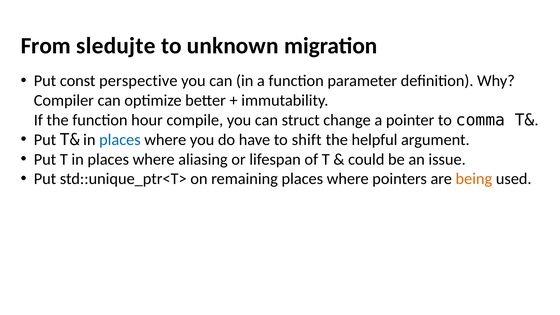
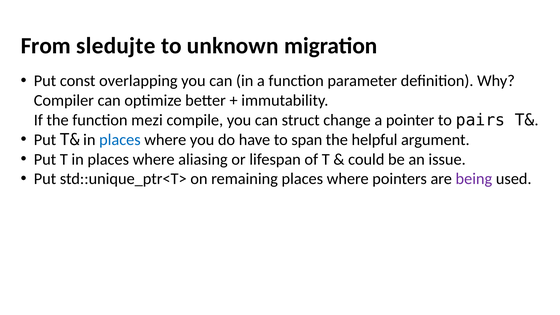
perspective: perspective -> overlapping (138, 81)
hour: hour -> mezi (147, 120)
comma: comma -> pairs (480, 120)
shift: shift -> span (307, 140)
being colour: orange -> purple (474, 179)
